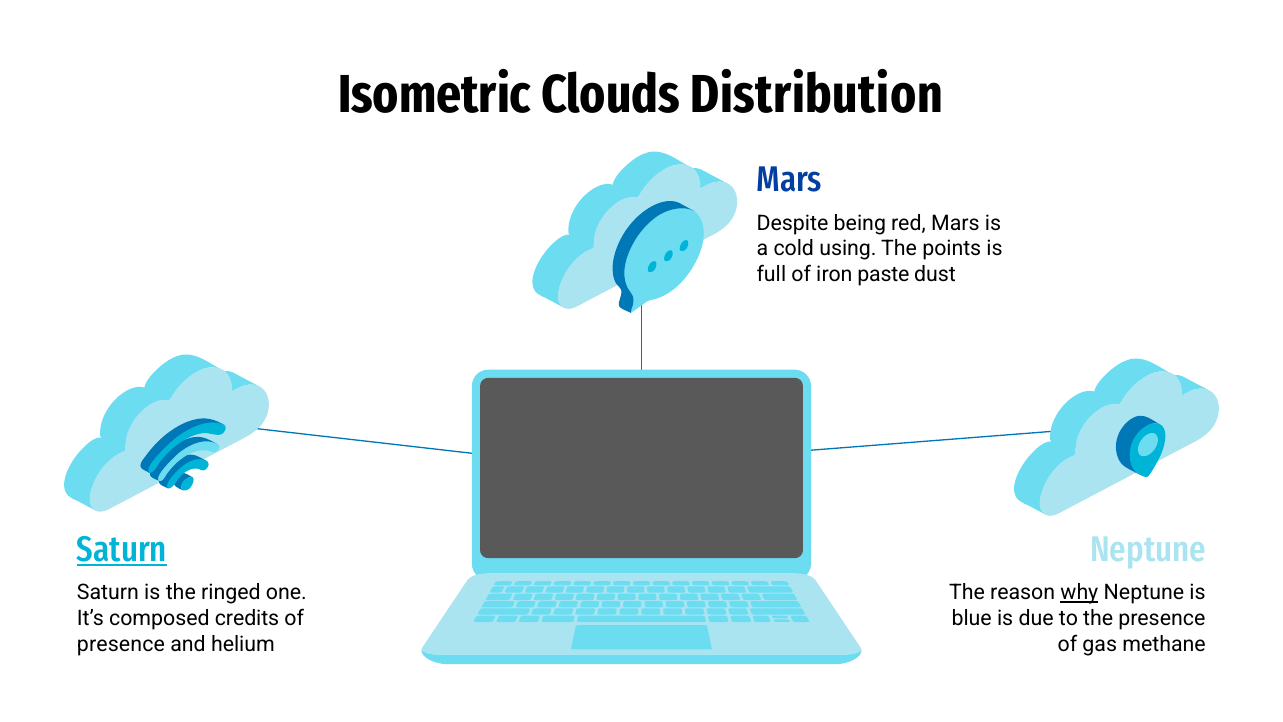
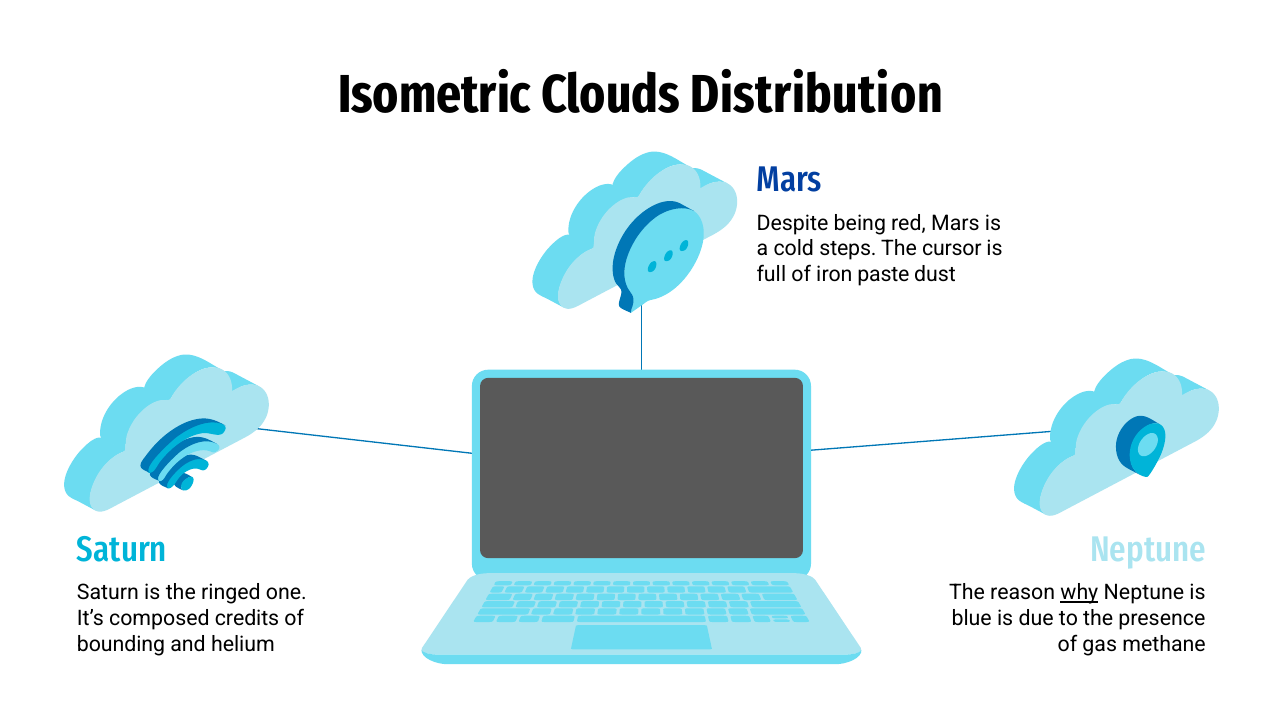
using: using -> steps (848, 249)
points: points -> cursor (952, 249)
Saturn underline: present -> none (122, 549)
presence: presence -> bounding (121, 644)
